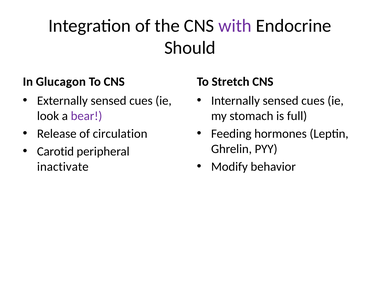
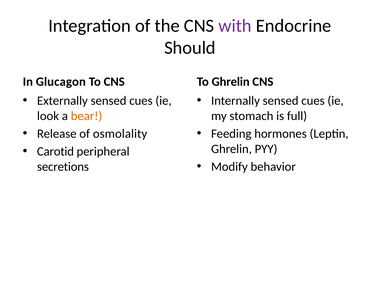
To Stretch: Stretch -> Ghrelin (231, 82)
bear colour: purple -> orange (87, 116)
circulation: circulation -> osmolality (120, 134)
inactivate: inactivate -> secretions (63, 167)
